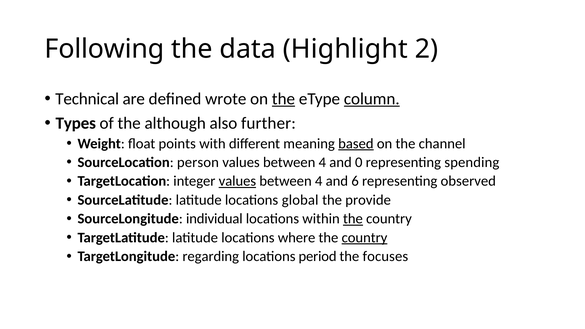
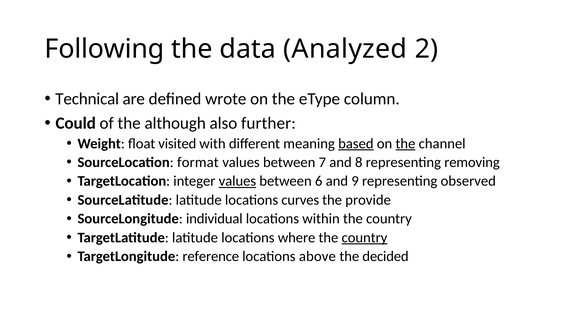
Highlight: Highlight -> Analyzed (345, 49)
the underline: present -> none (283, 99)
column underline: present -> none (372, 99)
Types: Types -> Could (76, 123)
points: points -> visited (177, 144)
the underline: none -> present (405, 144)
person: person -> format (198, 162)
4: 4 -> 7 (322, 162)
0: 0 -> 8 (359, 162)
spending: spending -> removing (472, 162)
4: 4 -> 6 (319, 181)
6: 6 -> 9 (355, 181)
global: global -> curves (300, 200)
the underline: present -> none (353, 219)
regarding: regarding -> reference (211, 257)
period: period -> above (317, 257)
focuses: focuses -> decided (386, 257)
